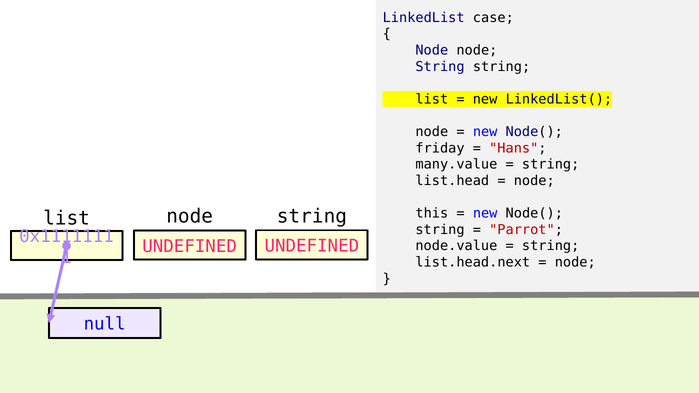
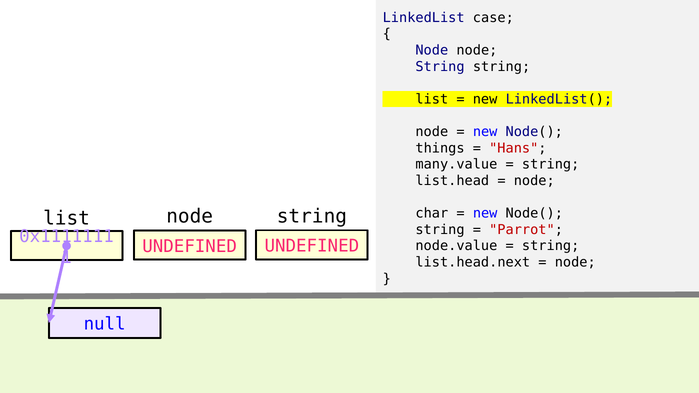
friday: friday -> things (440, 148)
this: this -> char (432, 213)
